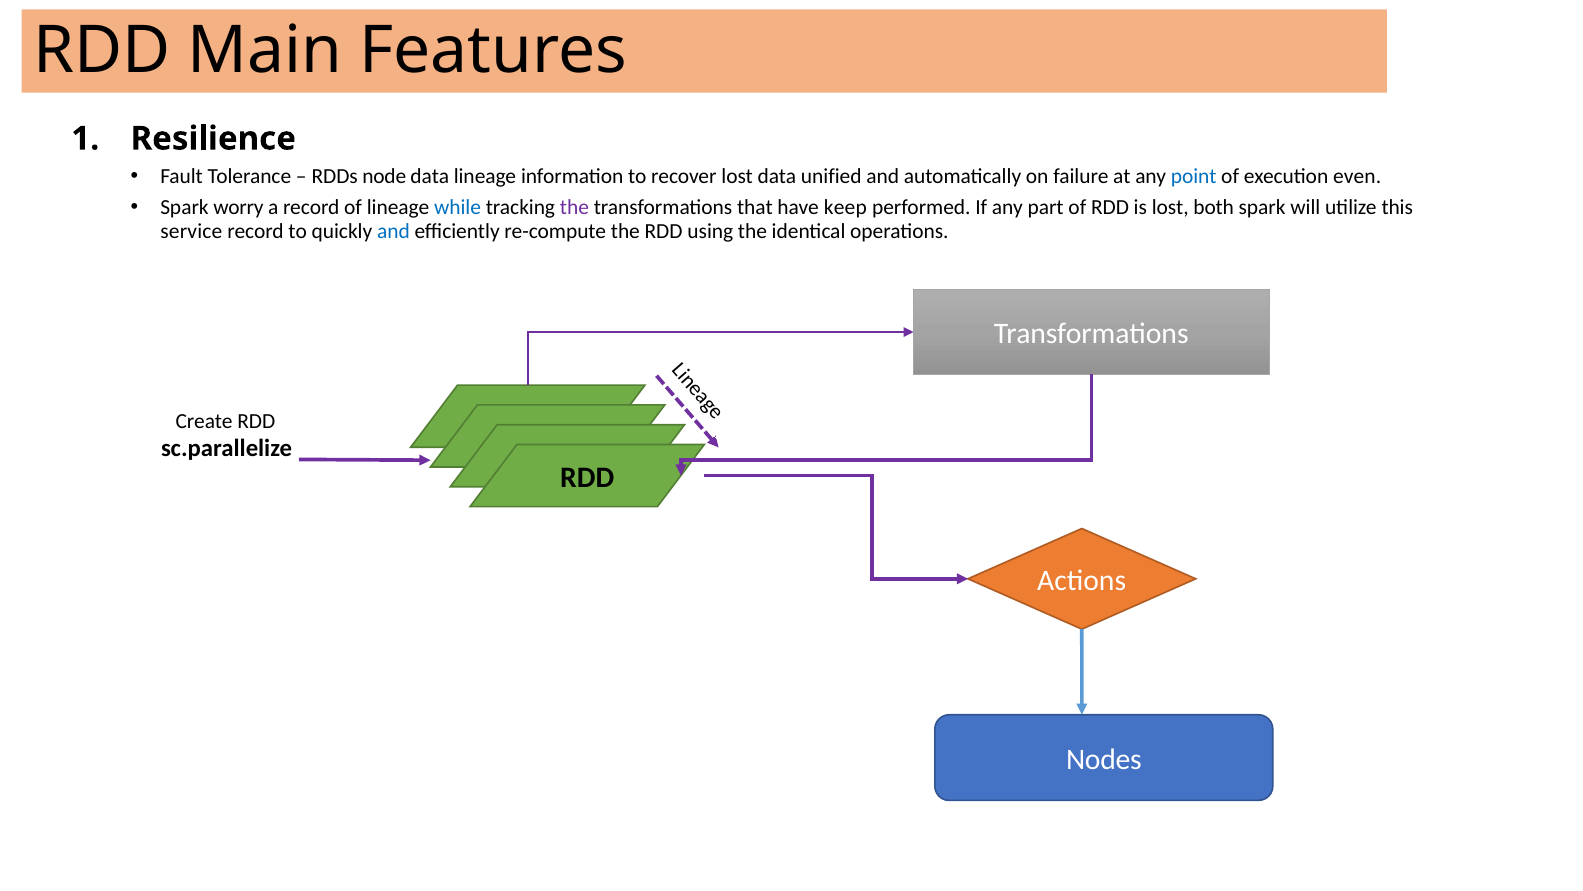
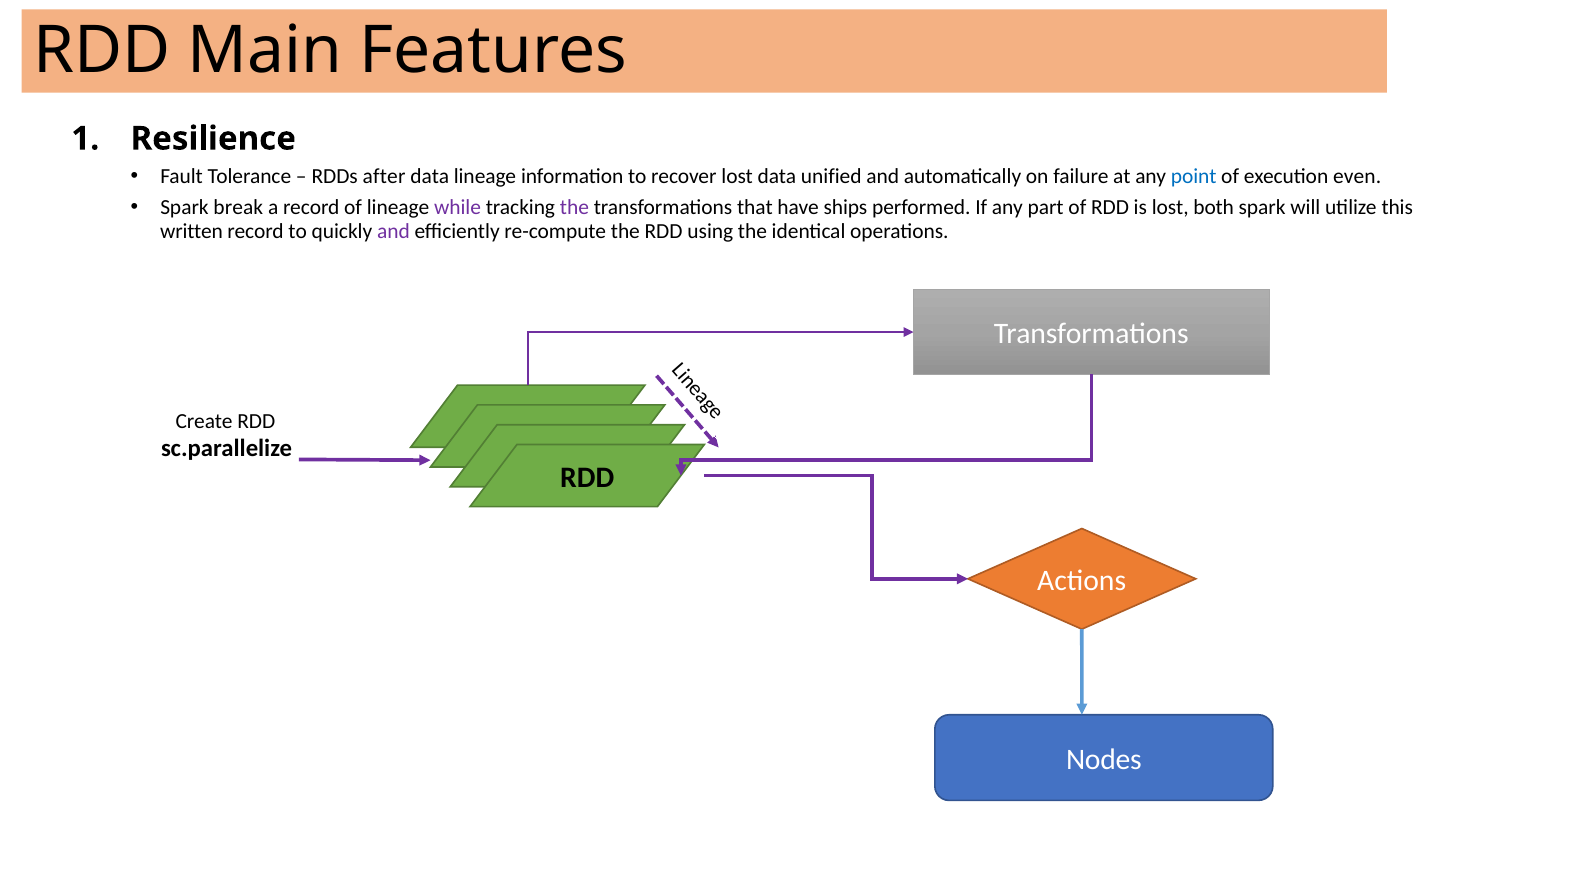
node: node -> after (384, 176)
worry: worry -> break (238, 208)
while colour: blue -> purple (458, 208)
keep: keep -> ships (845, 208)
service: service -> written (192, 231)
and colour: blue -> purple (393, 231)
